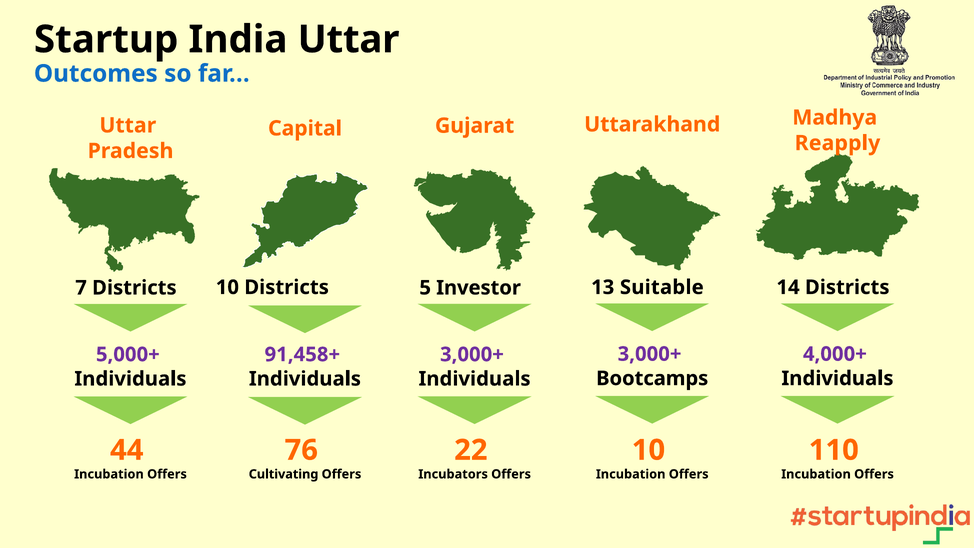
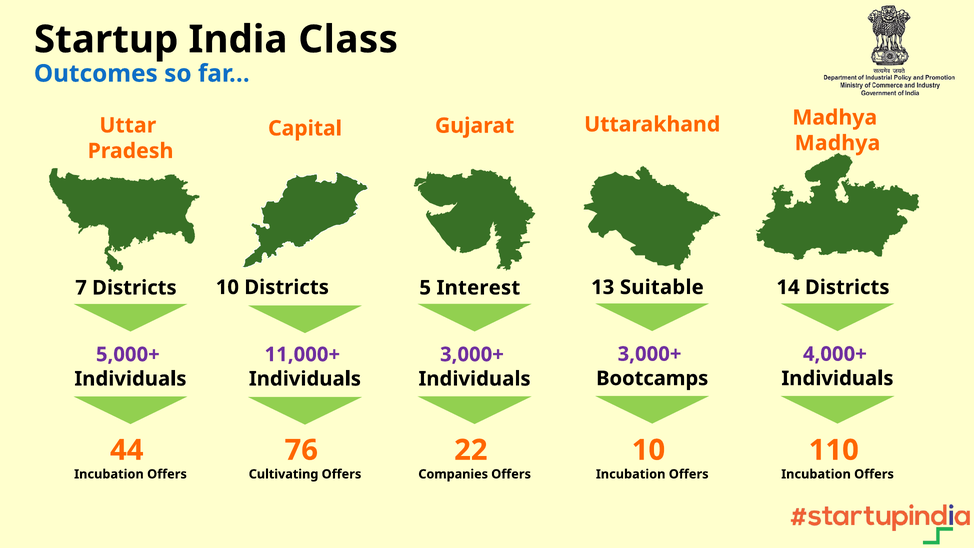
India Uttar: Uttar -> Class (348, 40)
Reapply: Reapply -> Madhya (837, 143)
Investor: Investor -> Interest (478, 288)
91,458+: 91,458+ -> 11,000+ (302, 354)
Incubators: Incubators -> Companies (453, 474)
